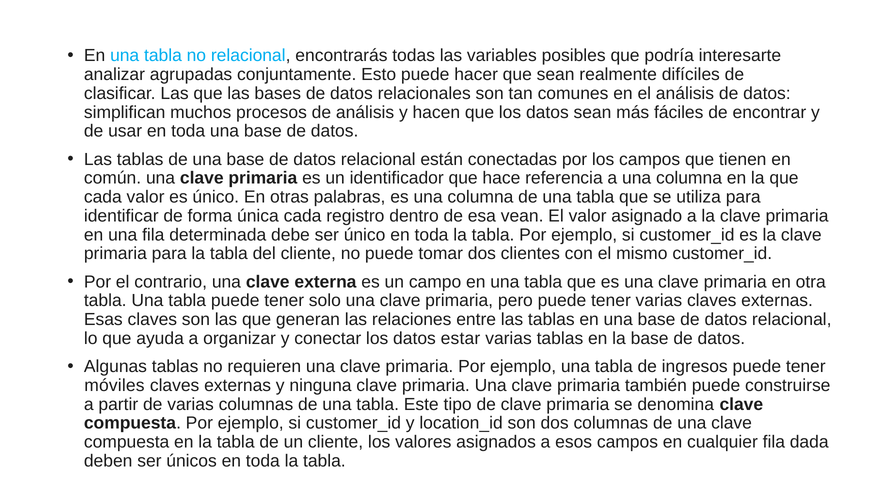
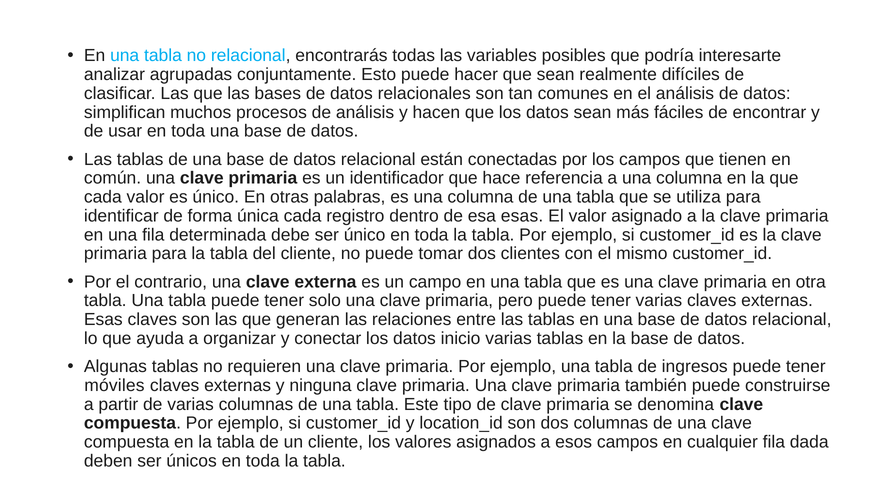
esa vean: vean -> esas (522, 216)
estar: estar -> inicio (461, 339)
